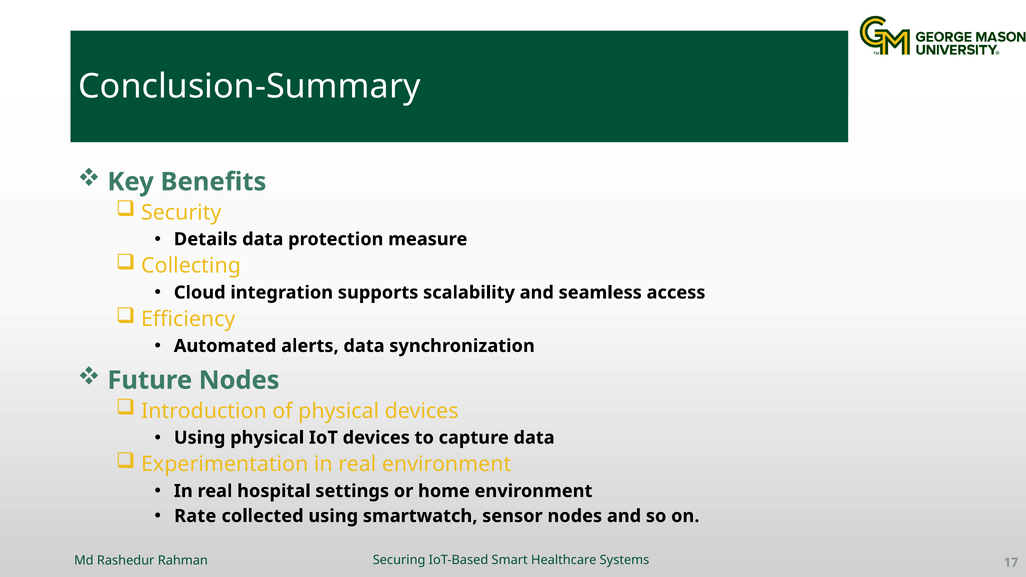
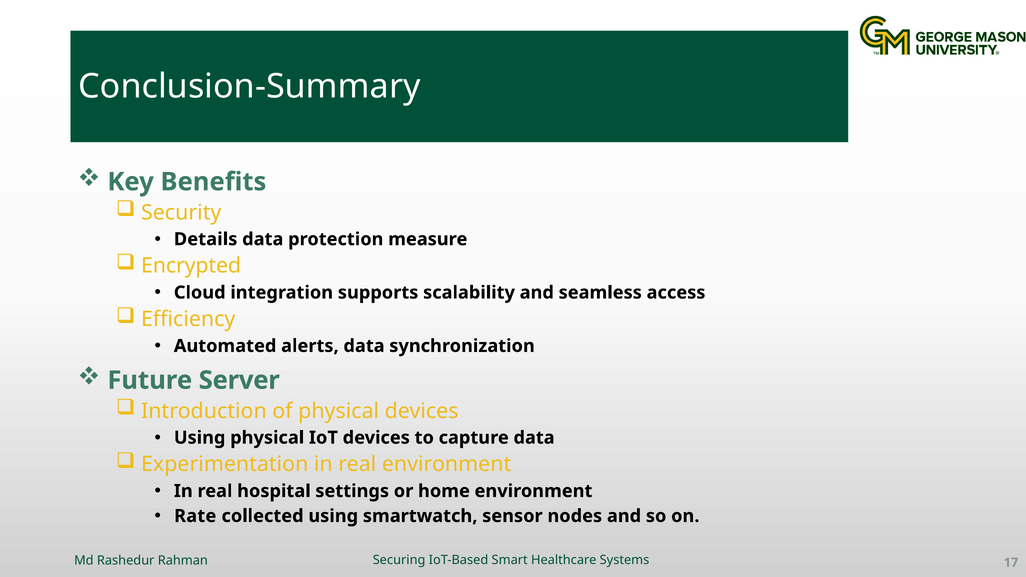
Collecting: Collecting -> Encrypted (191, 266)
Future Nodes: Nodes -> Server (239, 380)
